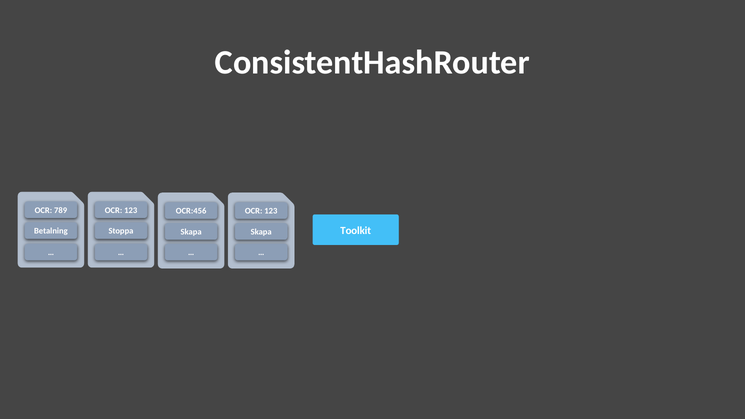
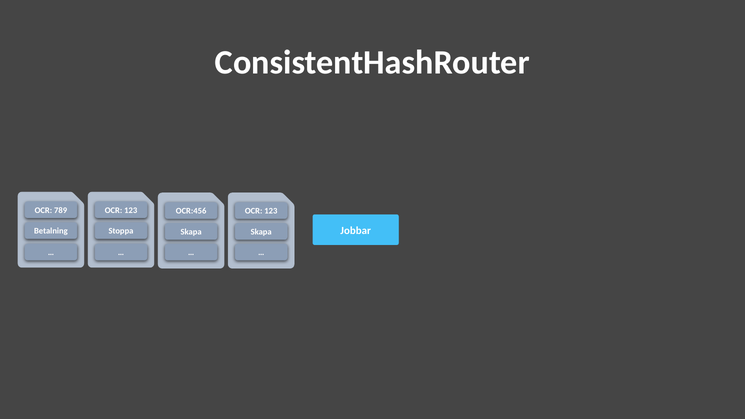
Toolkit: Toolkit -> Jobbar (356, 230)
